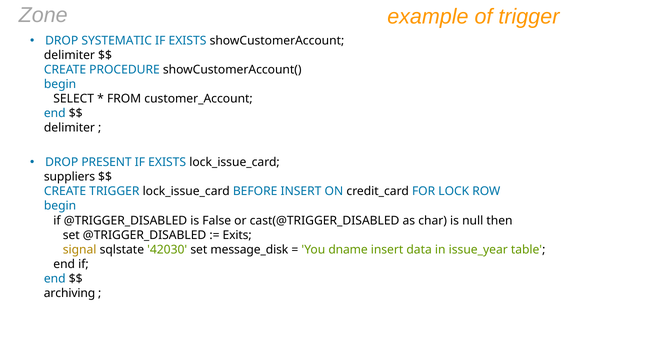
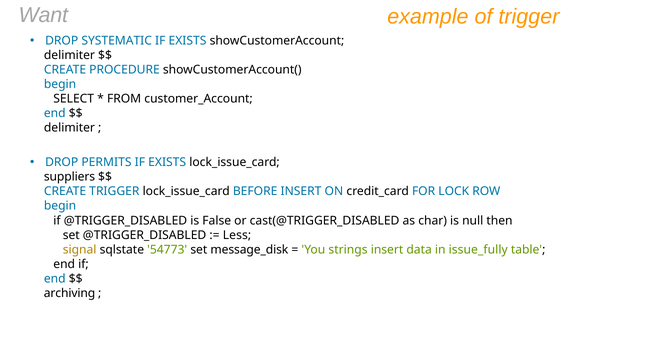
Zone: Zone -> Want (43, 15)
PRESENT: PRESENT -> PERMITS (106, 162)
Exits: Exits -> Less (237, 235)
42030: 42030 -> 54773 (167, 249)
dname: dname -> strings (348, 249)
issue_year: issue_year -> issue_fully (478, 249)
